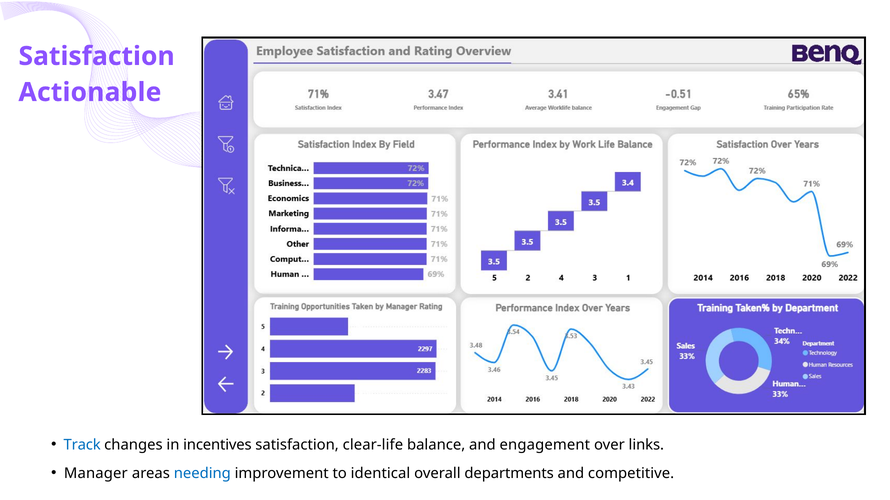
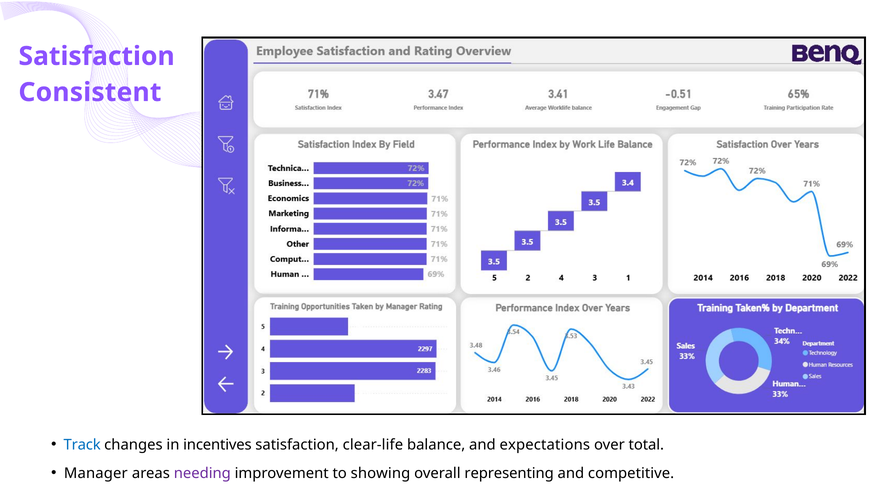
Actionable: Actionable -> Consistent (90, 92)
engagement: engagement -> expectations (545, 445)
links: links -> total (646, 445)
needing colour: blue -> purple (202, 474)
identical: identical -> showing (380, 474)
departments: departments -> representing (509, 474)
